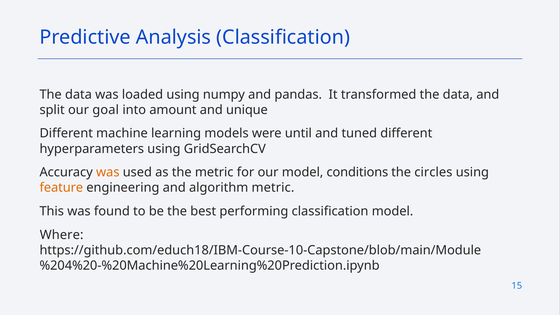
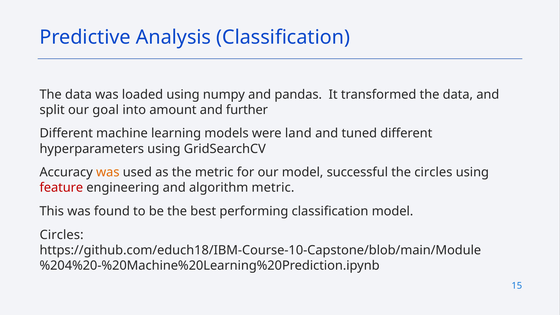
unique: unique -> further (247, 110)
until: until -> land (298, 133)
conditions: conditions -> successful (357, 172)
feature colour: orange -> red (61, 188)
Where: Where -> Circles (62, 235)
